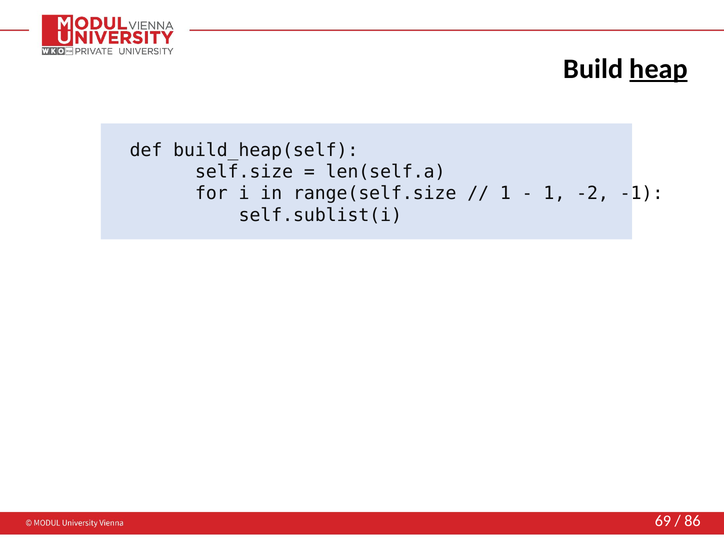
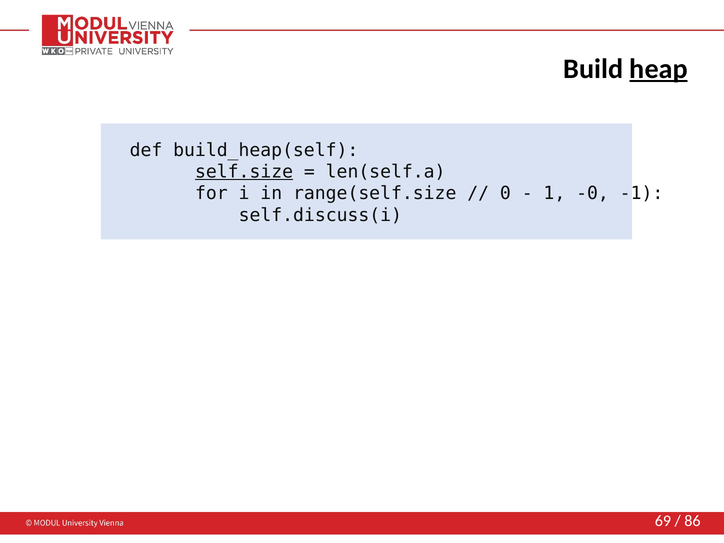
self.size underline: none -> present (244, 172)
1: 1 -> 0 (505, 193)
-2: -2 -> -0 (593, 193)
self.sublist(i: self.sublist(i -> self.discuss(i (320, 215)
